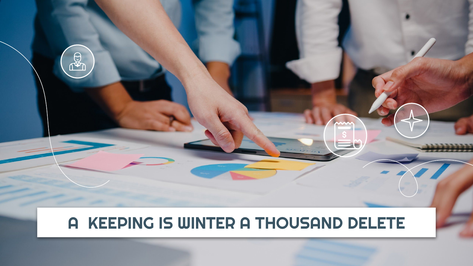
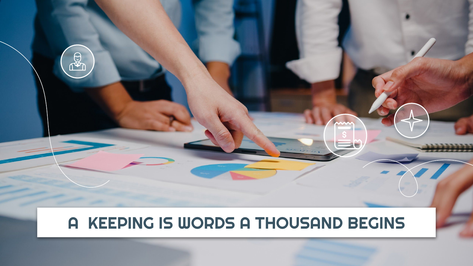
WINTER: WINTER -> WORDS (206, 224)
DELETE: DELETE -> BEGINS (376, 224)
